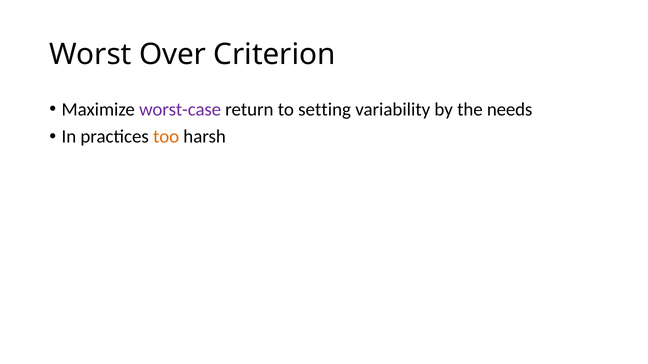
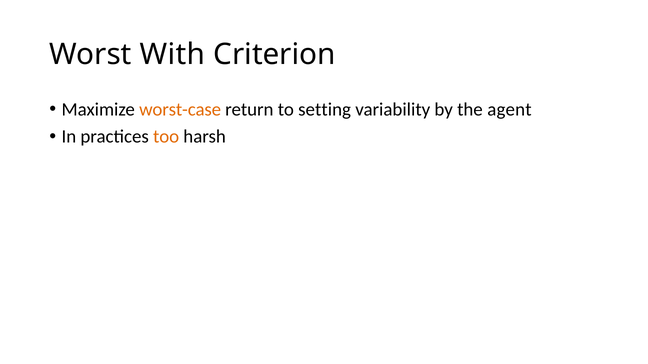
Over: Over -> With (172, 54)
worst-case colour: purple -> orange (180, 110)
needs: needs -> agent (509, 110)
